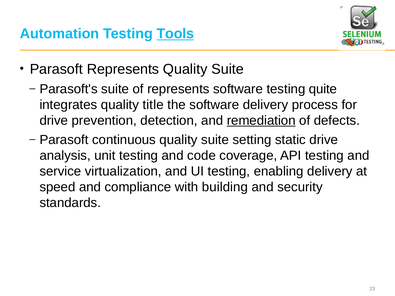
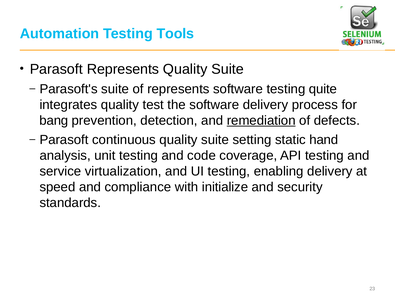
Tools underline: present -> none (175, 34)
title: title -> test (153, 105)
drive: drive -> bang (54, 121)
static drive: drive -> hand (324, 140)
building: building -> initialize (225, 187)
